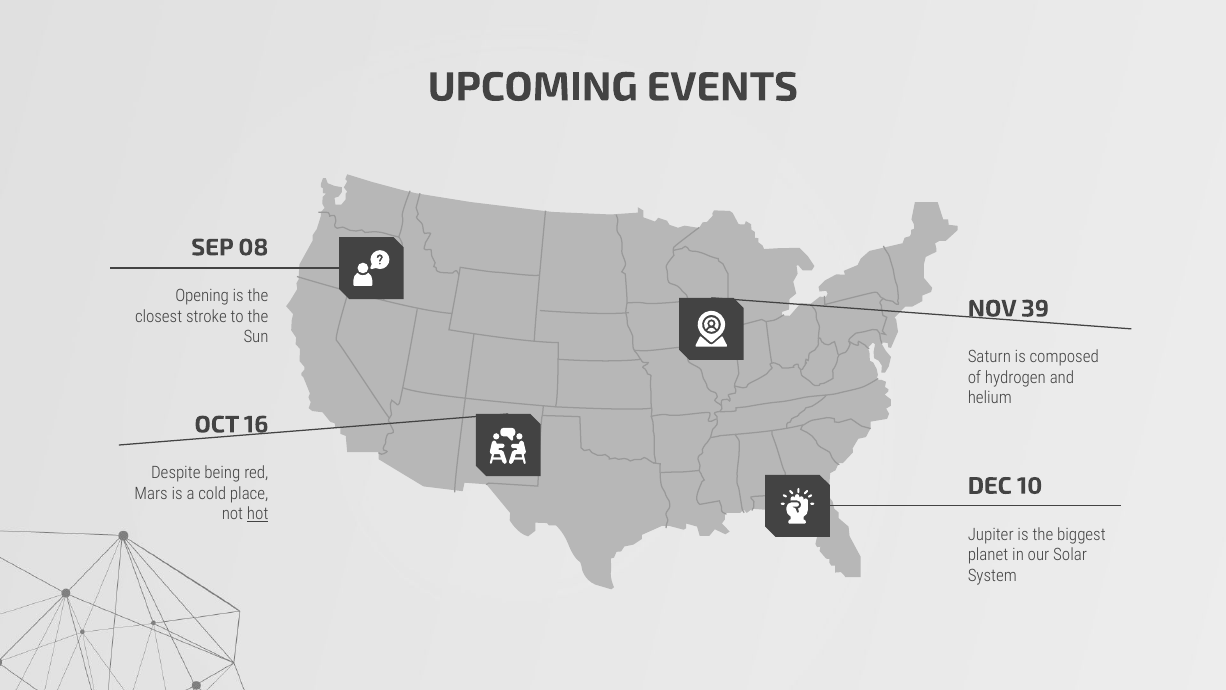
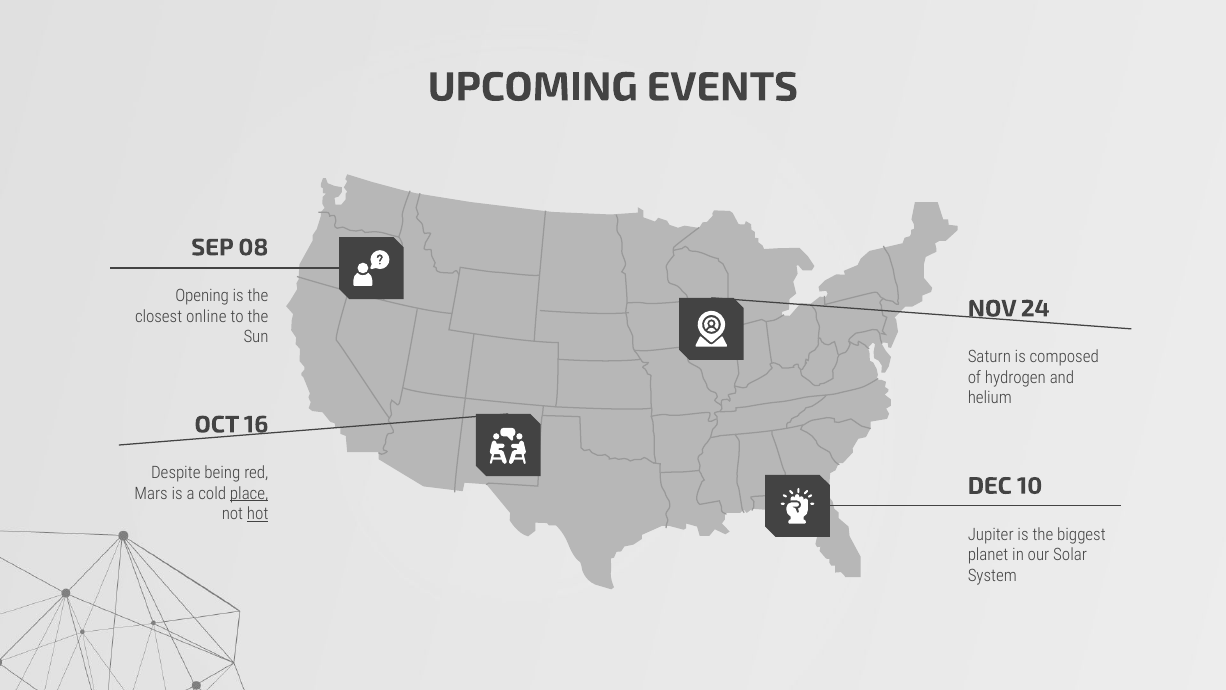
39: 39 -> 24 (1035, 308)
stroke: stroke -> online (206, 316)
place underline: none -> present (249, 493)
